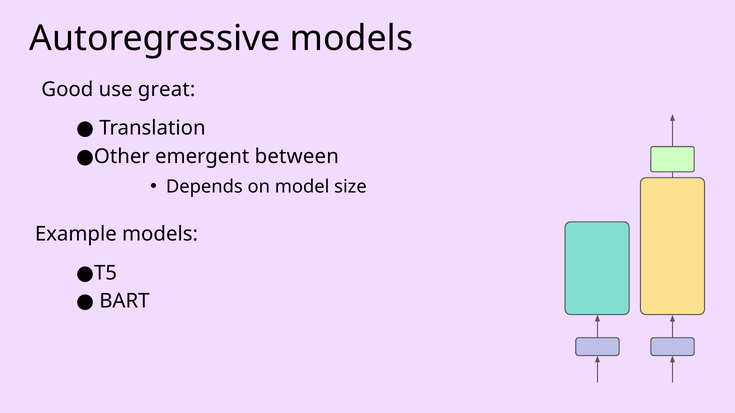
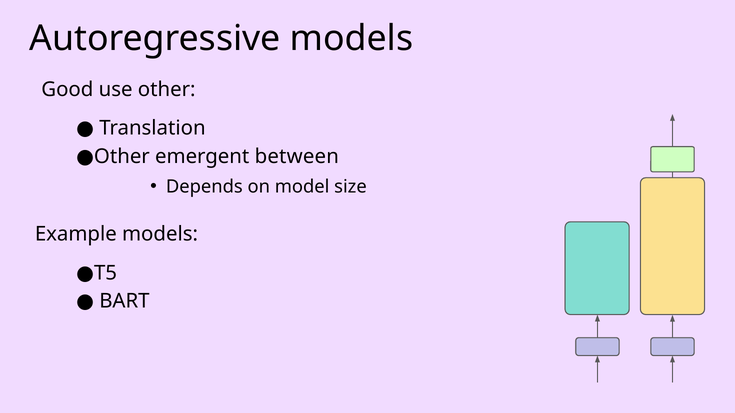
use great: great -> other (167, 89)
